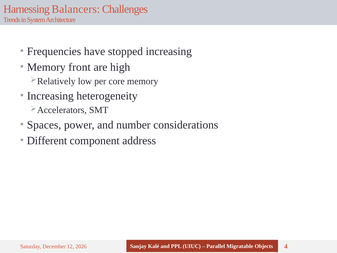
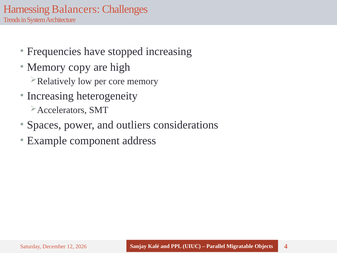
front: front -> copy (80, 67)
number: number -> outliers (133, 125)
Different: Different -> Example (47, 140)
